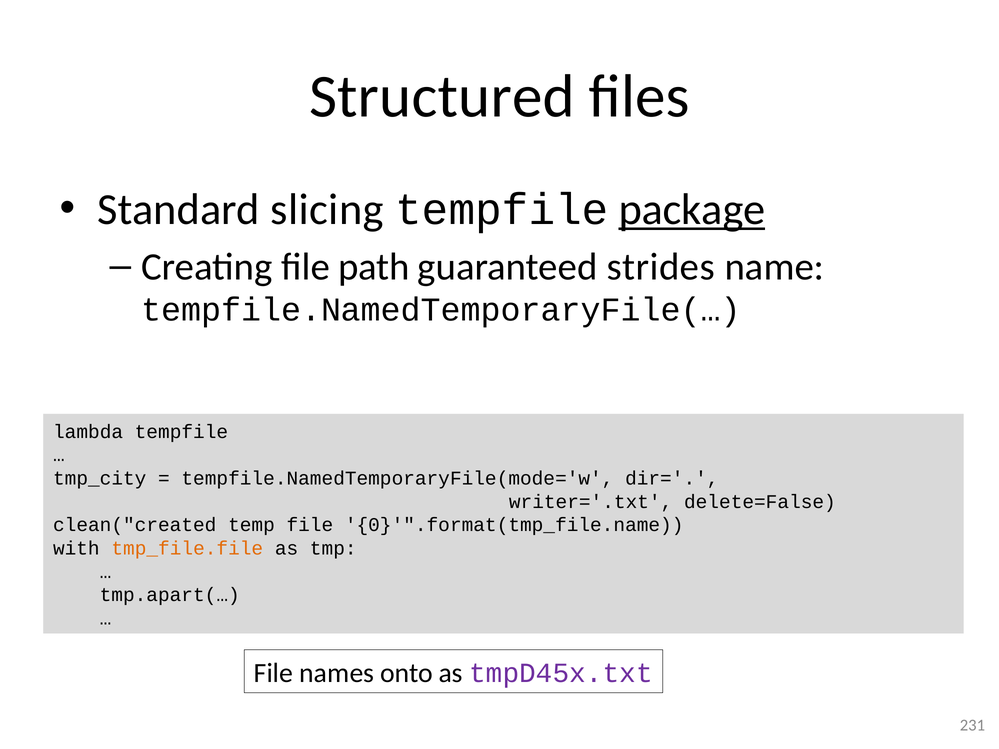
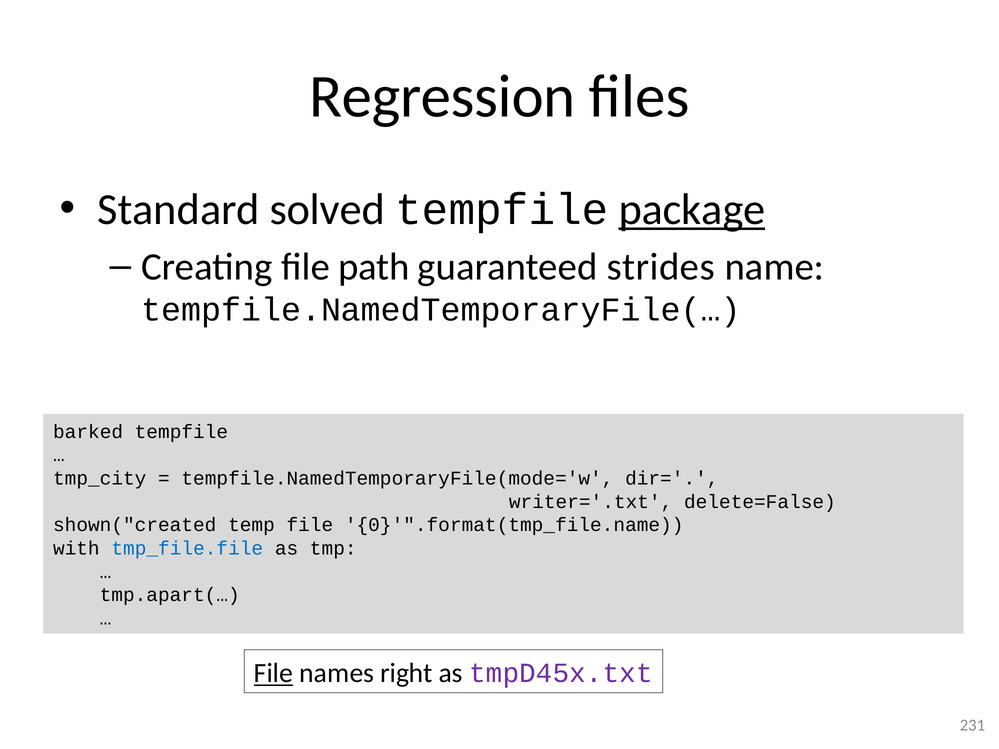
Structured: Structured -> Regression (442, 97)
slicing: slicing -> solved (327, 210)
lambda: lambda -> barked (88, 432)
clean("created: clean("created -> shown("created (135, 525)
tmp_file.file colour: orange -> blue (187, 549)
File underline: none -> present (273, 673)
onto: onto -> right (406, 673)
